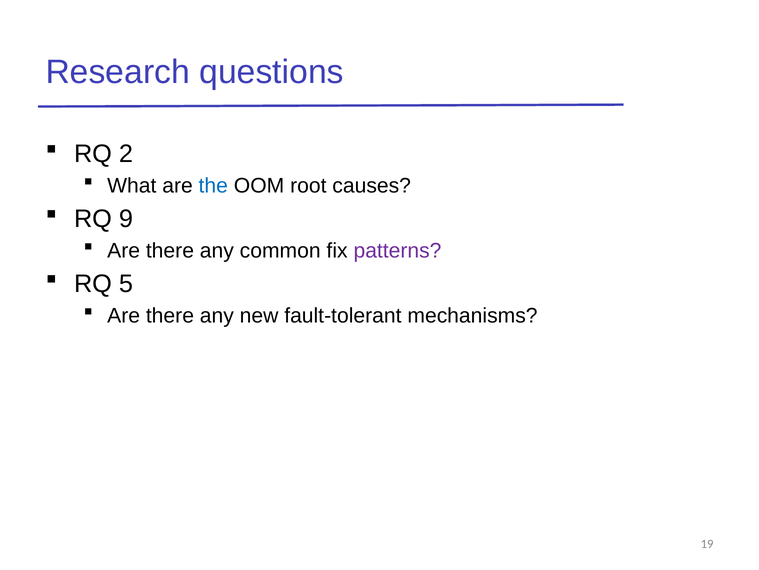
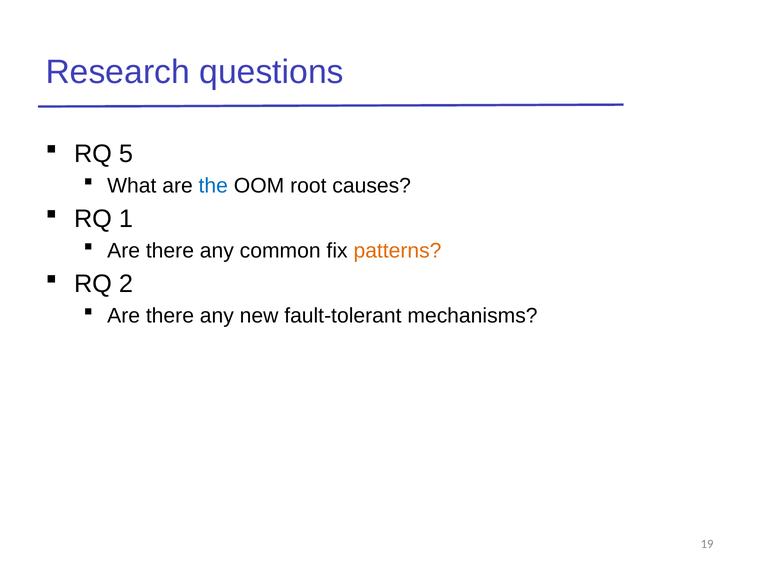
2: 2 -> 5 (126, 154)
9: 9 -> 1 (126, 219)
patterns colour: purple -> orange (397, 250)
5: 5 -> 2 (126, 283)
